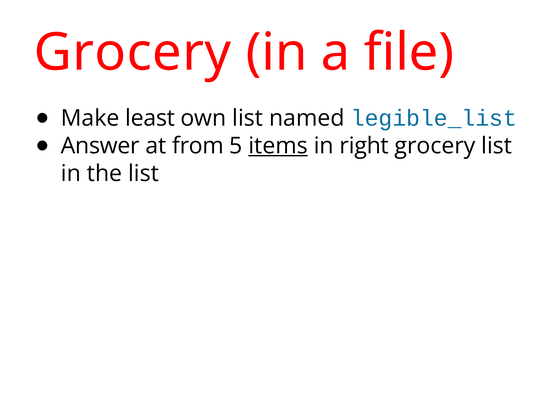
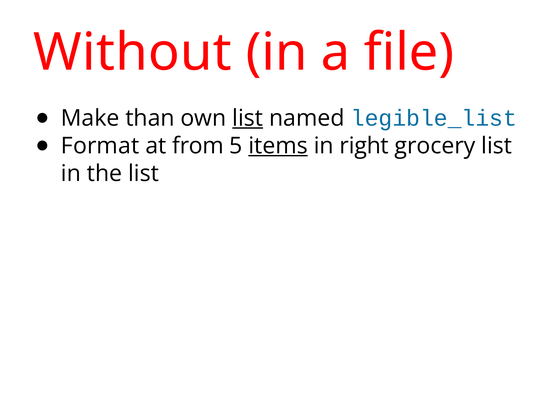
Grocery: Grocery -> Without (133, 53)
least: least -> than (150, 118)
list underline: none -> present (248, 118)
Answer: Answer -> Format (100, 146)
